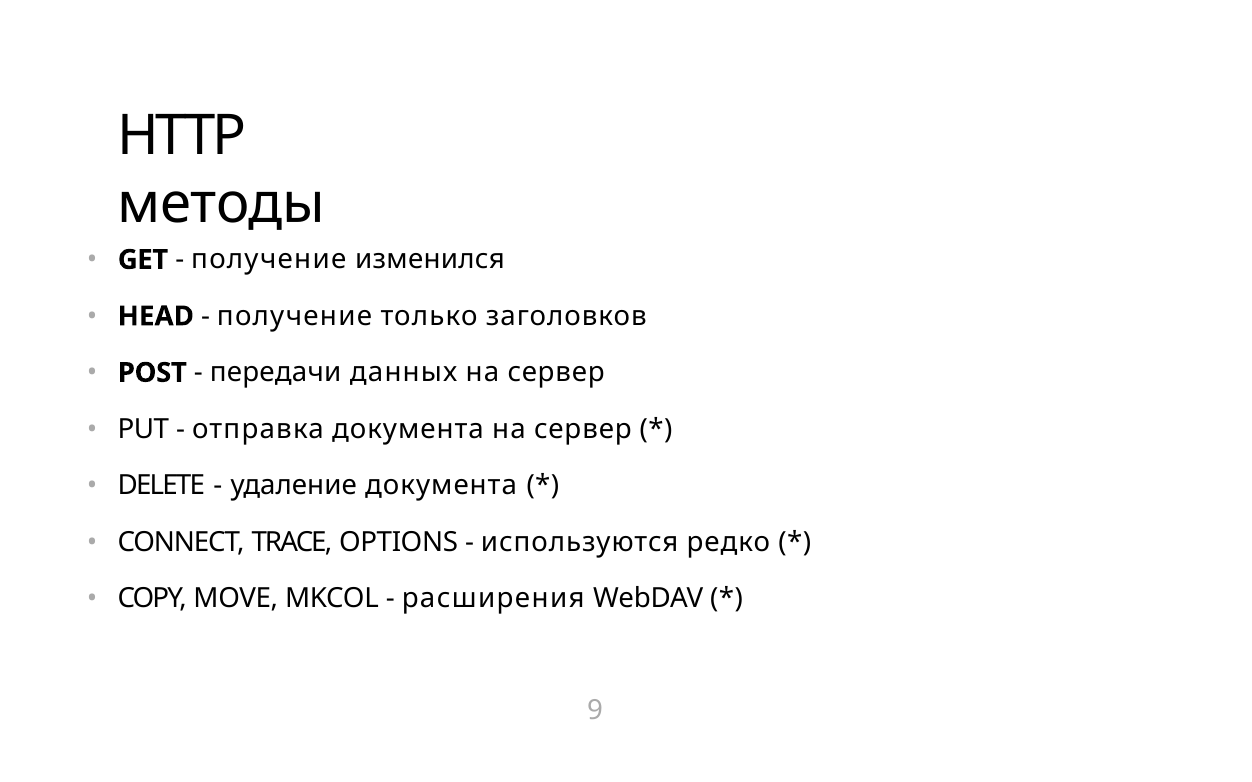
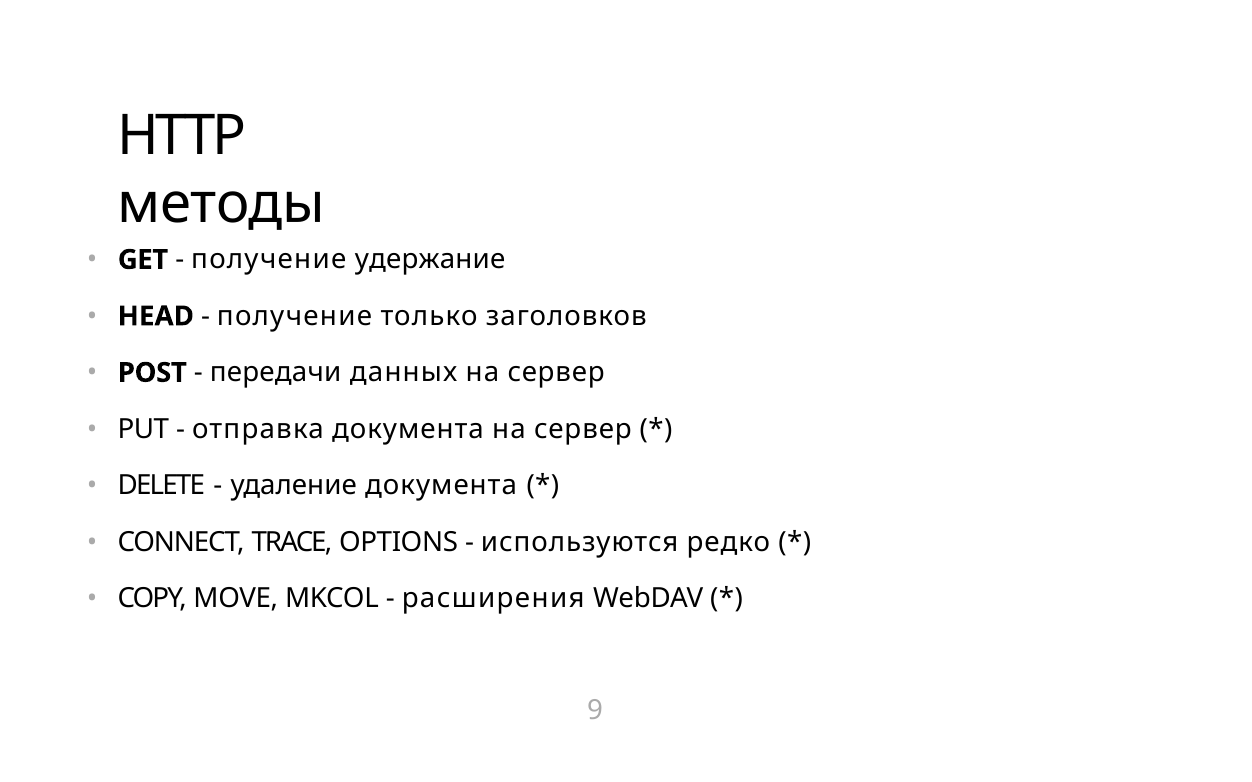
изменился: изменился -> удержание (430, 260)
